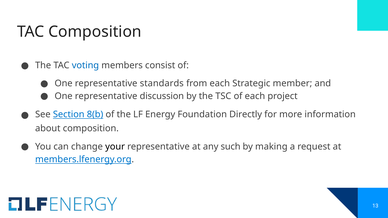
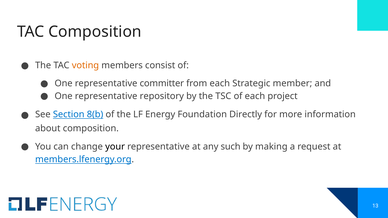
voting colour: blue -> orange (85, 65)
standards: standards -> committer (162, 83)
discussion: discussion -> repository (162, 96)
